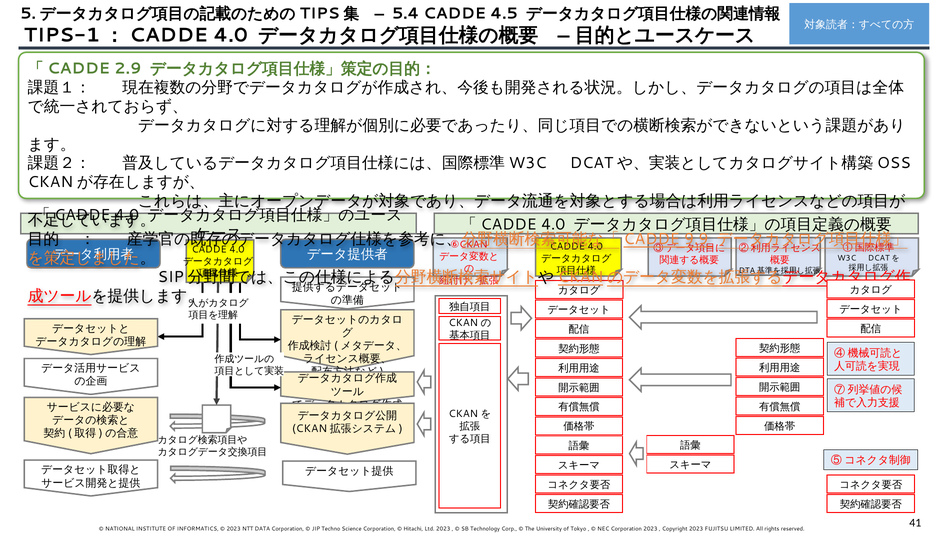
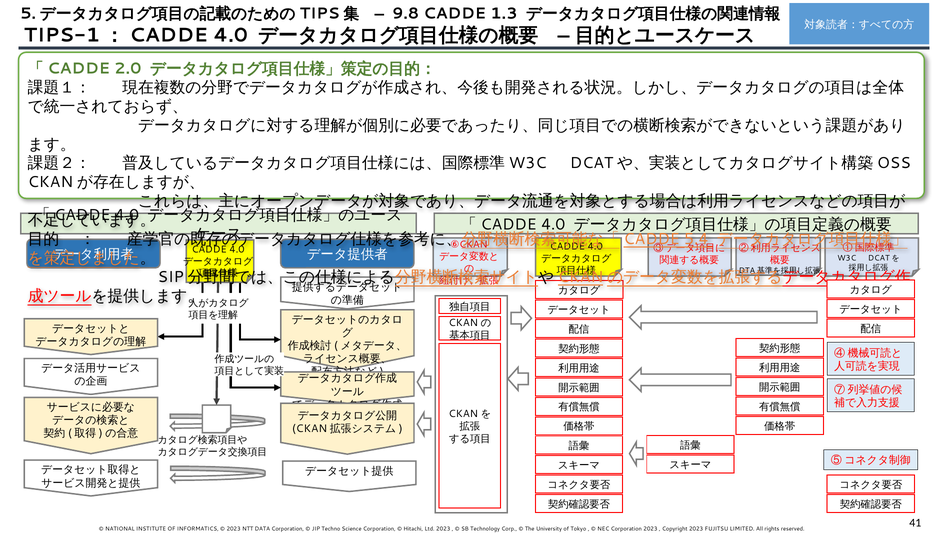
5.4: 5.4 -> 9.8 (406, 14)
4.5: 4.5 -> 1.3 (504, 14)
2.9: 2.9 -> 2.0 (128, 69)
9.9: 9.9 -> 5.4 (696, 239)
